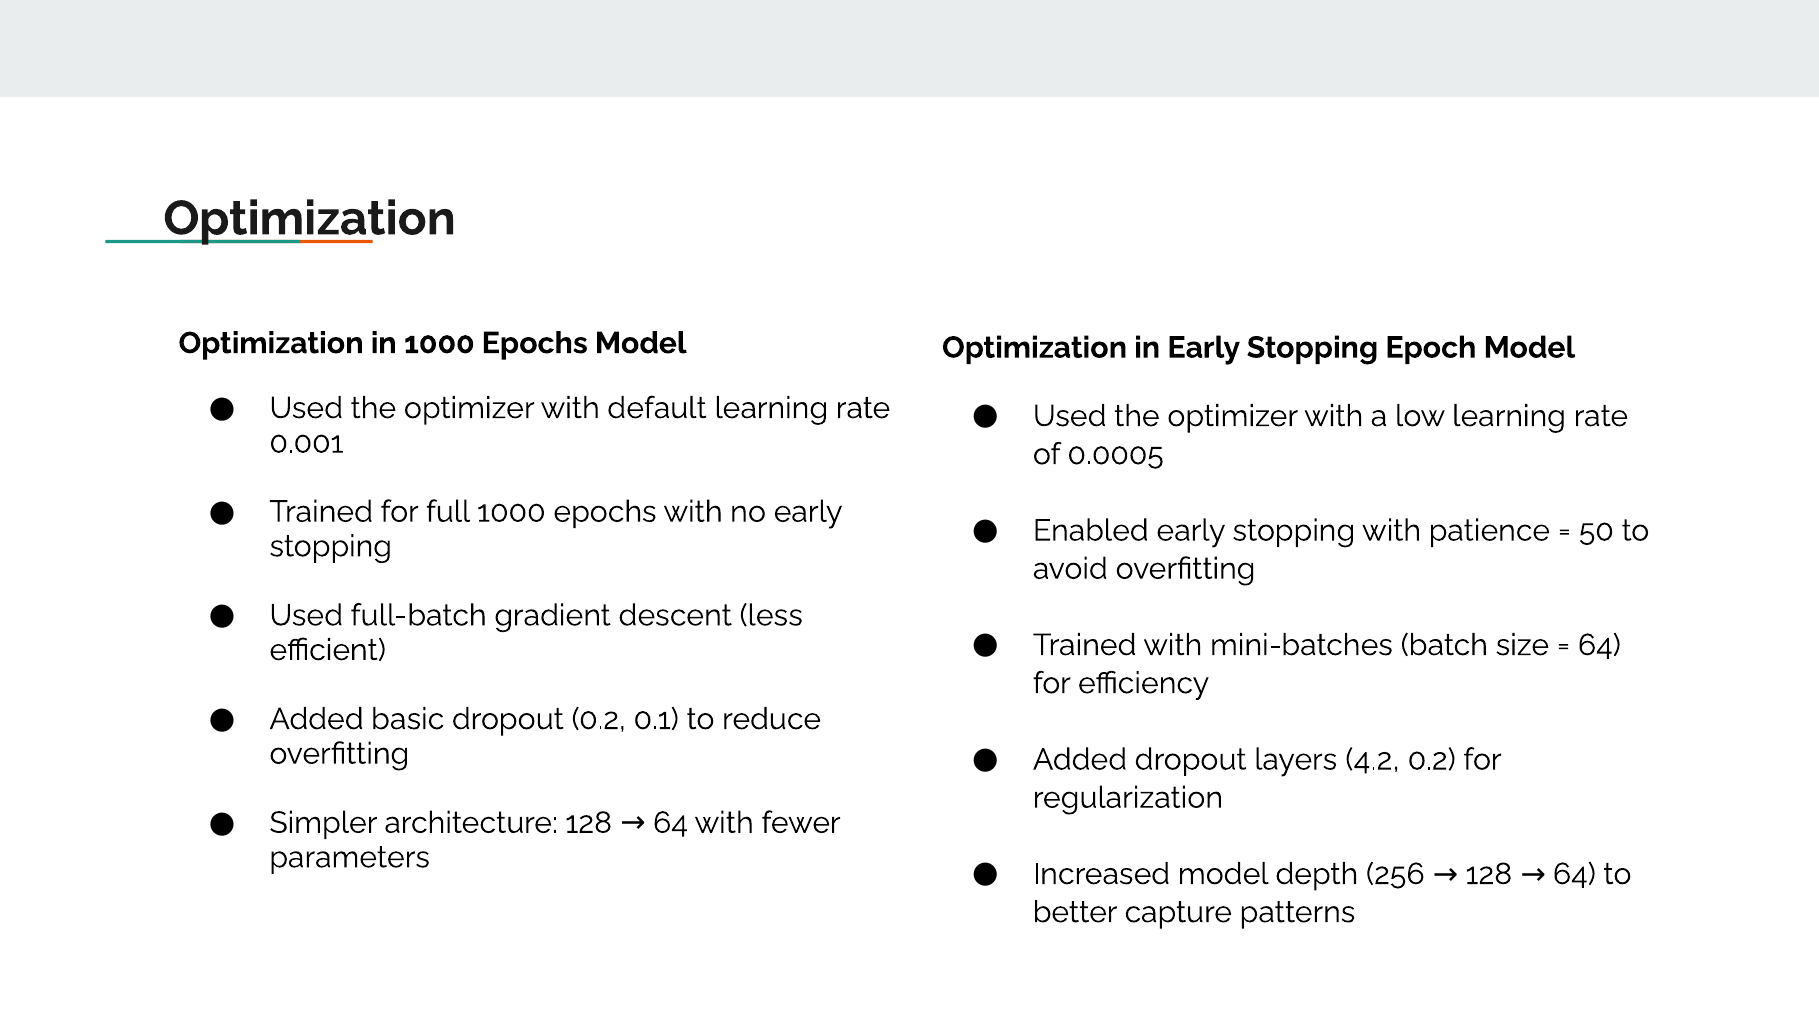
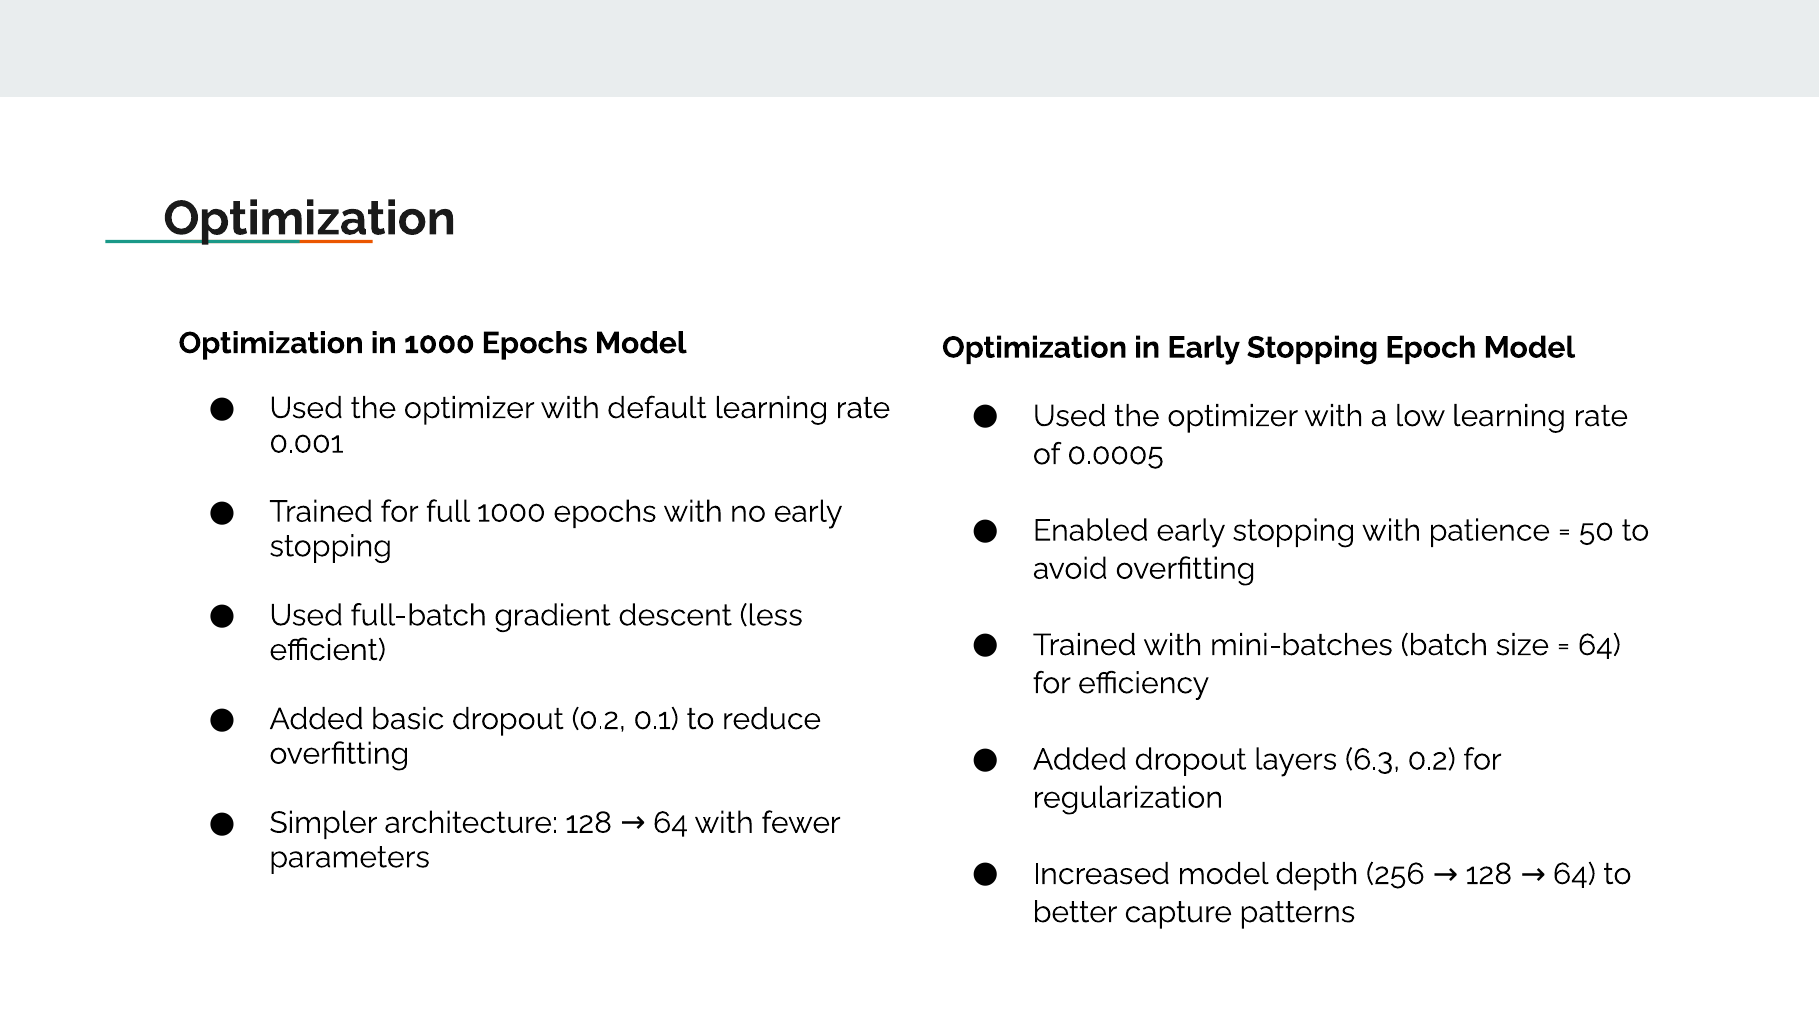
4.2: 4.2 -> 6.3 (1373, 760)
